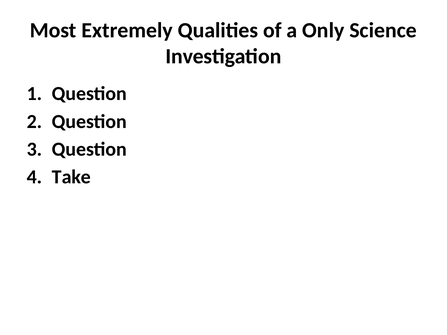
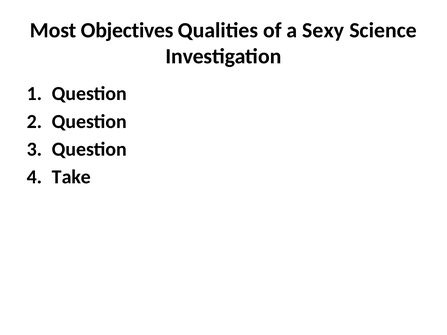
Extremely: Extremely -> Objectives (127, 30)
Only: Only -> Sexy (323, 30)
